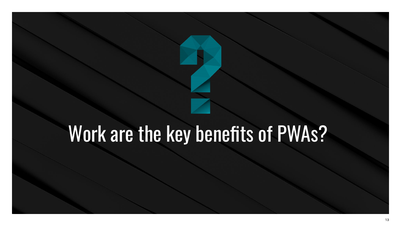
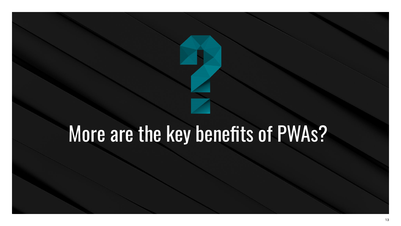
Work: Work -> More (87, 135)
